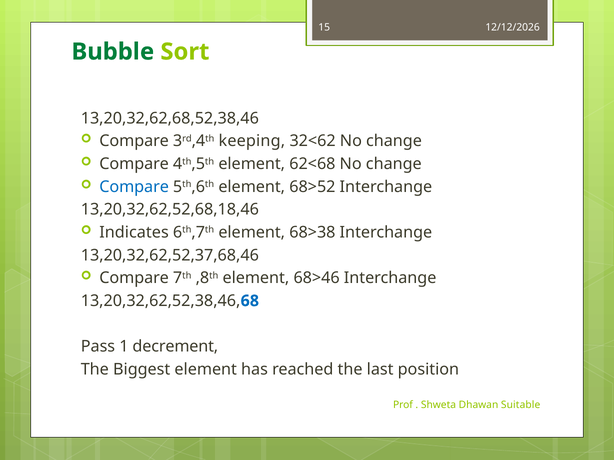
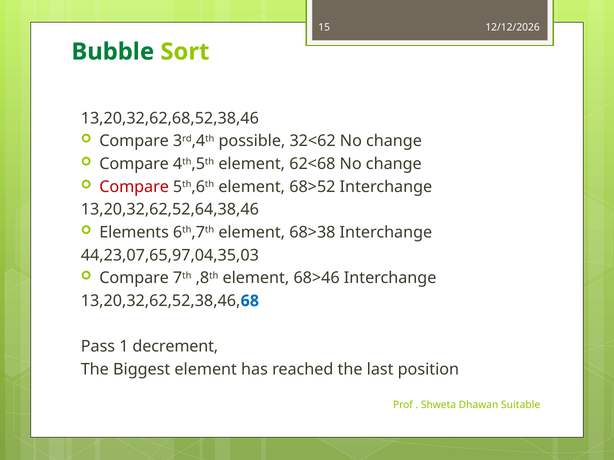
keeping: keeping -> possible (252, 141)
Compare colour: blue -> red (134, 187)
13,20,32,62,52,68,18,46: 13,20,32,62,52,68,18,46 -> 13,20,32,62,52,64,38,46 (170, 210)
Indicates: Indicates -> Elements (134, 233)
13,20,32,62,52,37,68,46: 13,20,32,62,52,37,68,46 -> 44,23,07,65,97,04,35,03 (170, 256)
